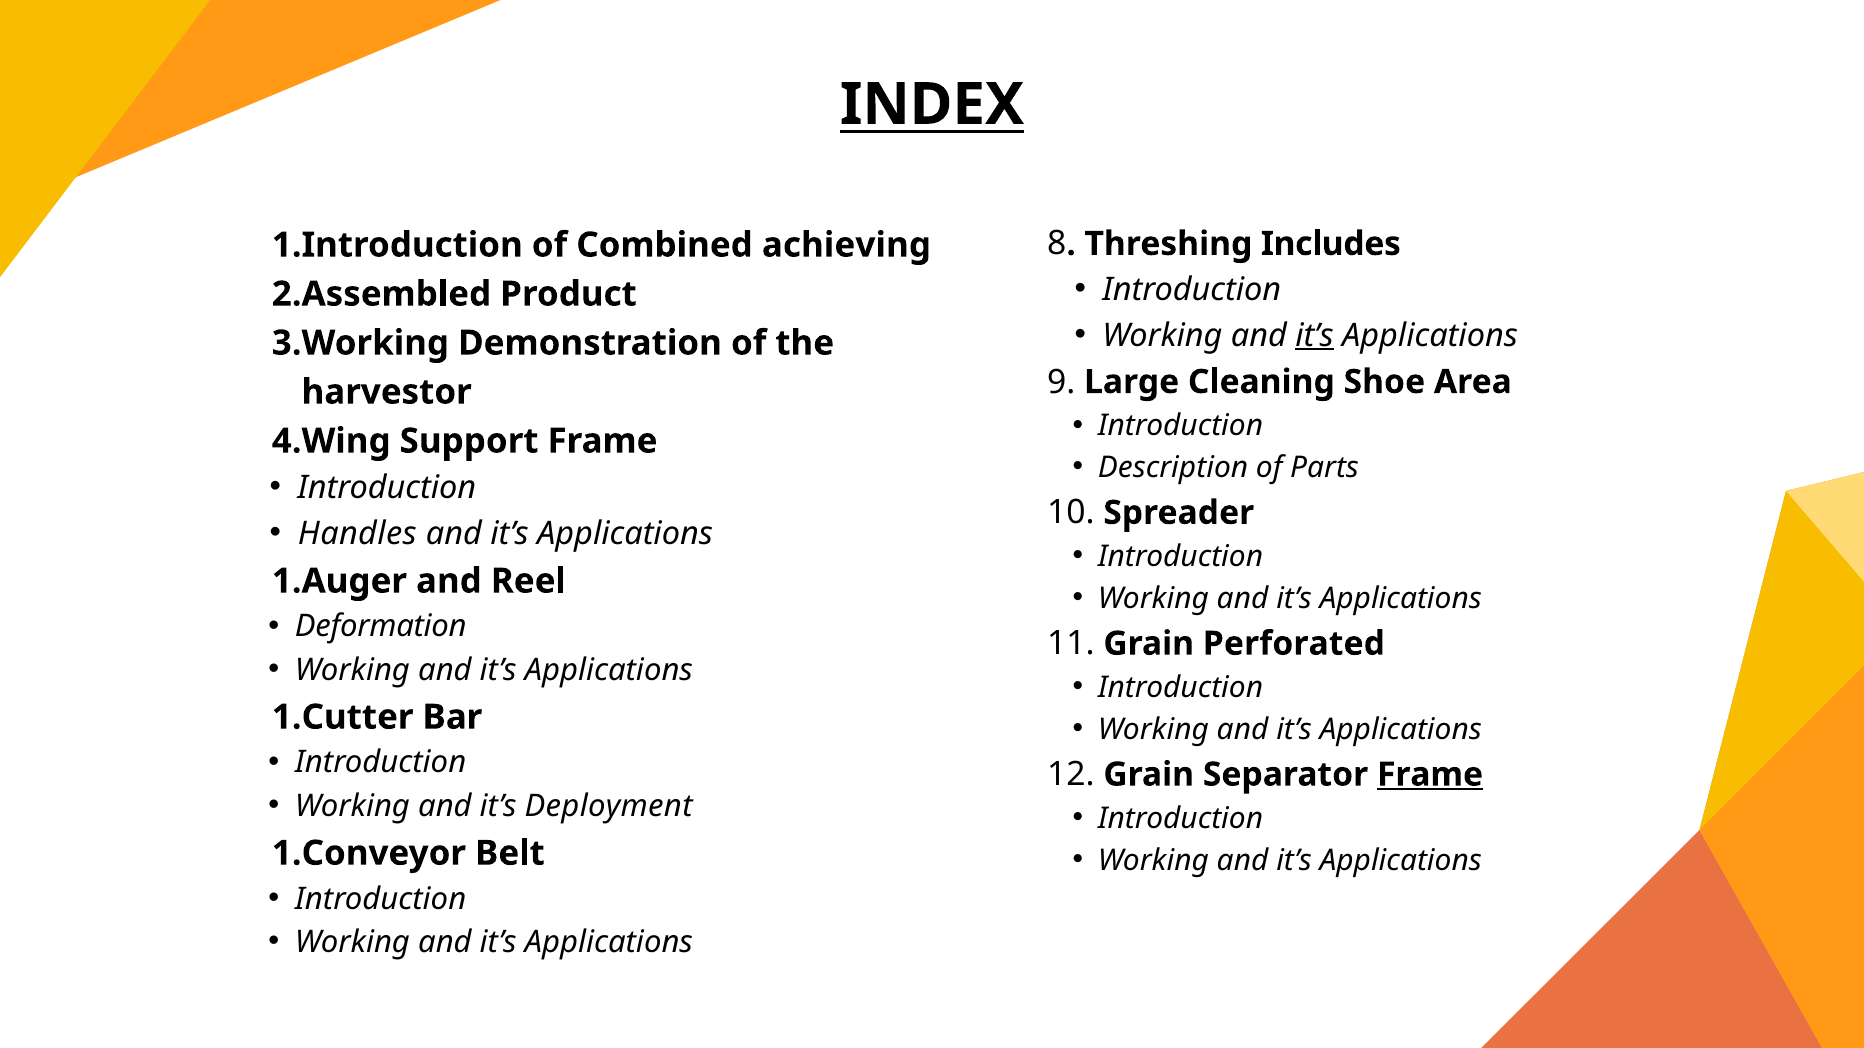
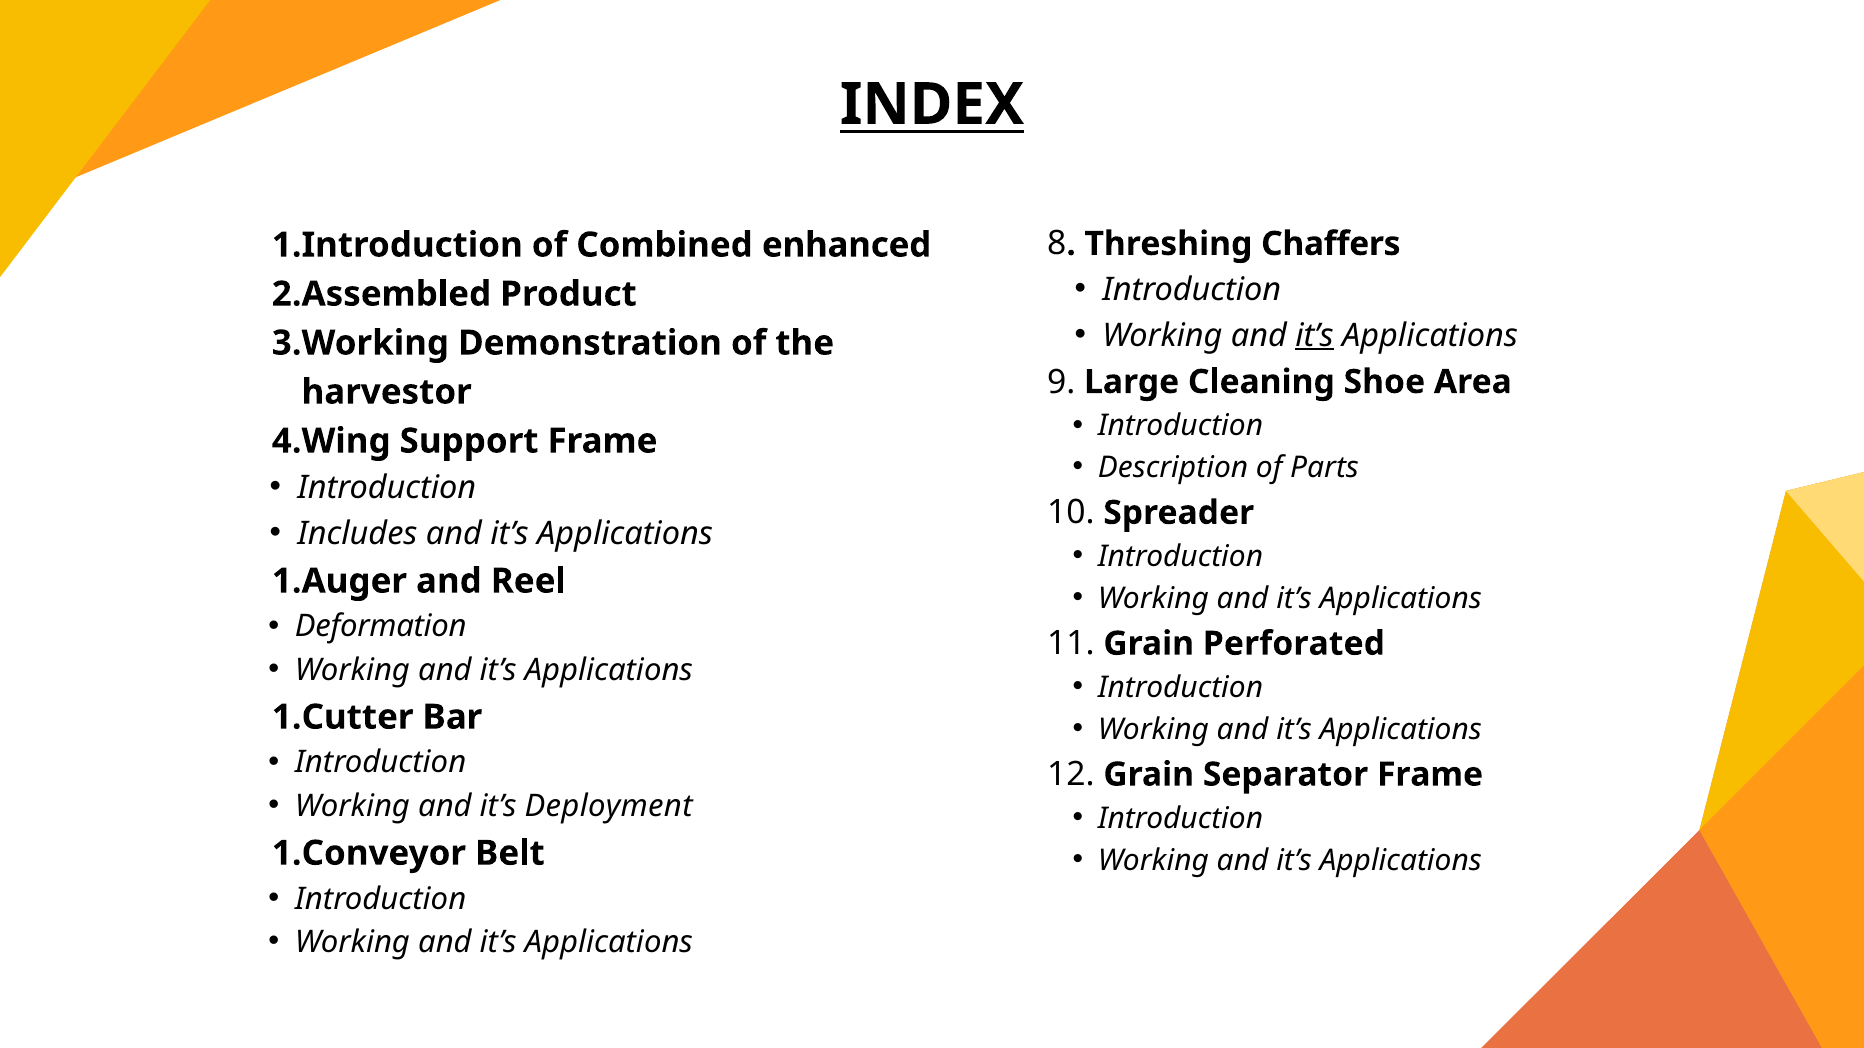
Includes: Includes -> Chaffers (1331, 244)
achieving: achieving -> enhanced (847, 245)
Handles: Handles -> Includes (357, 534)
Frame underline: present -> none (1430, 775)
